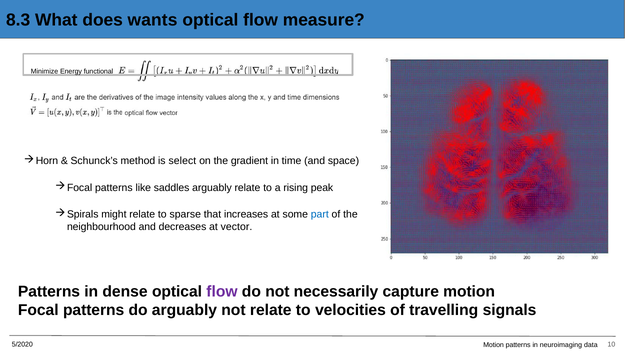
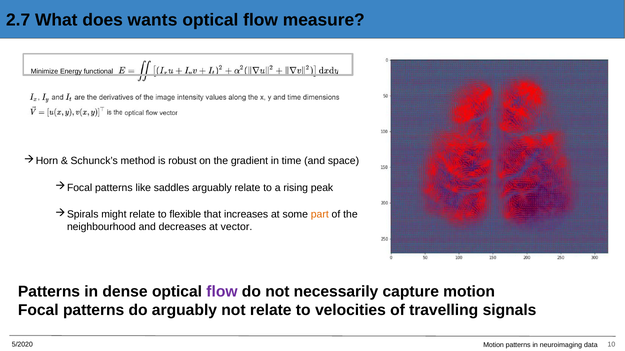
8.3: 8.3 -> 2.7 (18, 20)
select: select -> robust (182, 161)
sparse: sparse -> flexible (185, 215)
part colour: blue -> orange (320, 215)
